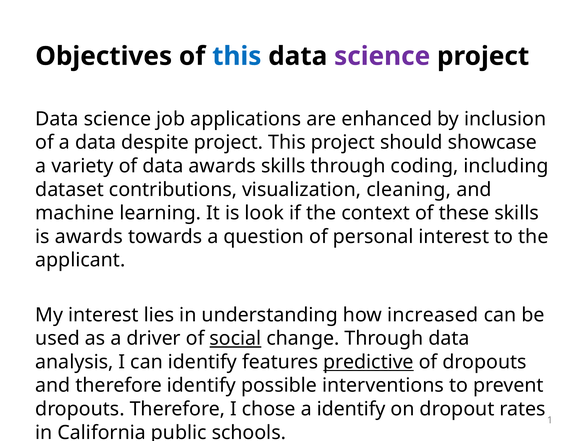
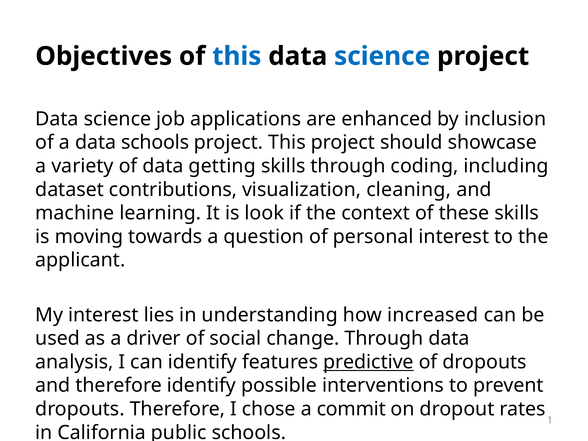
science colour: purple -> blue (382, 56)
data despite: despite -> schools (155, 142)
data awards: awards -> getting (222, 166)
is awards: awards -> moving (89, 237)
social underline: present -> none (235, 338)
a identify: identify -> commit (351, 409)
